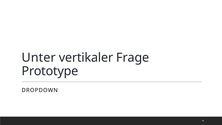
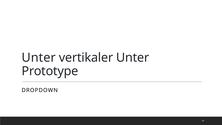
vertikaler Frage: Frage -> Unter (133, 58)
